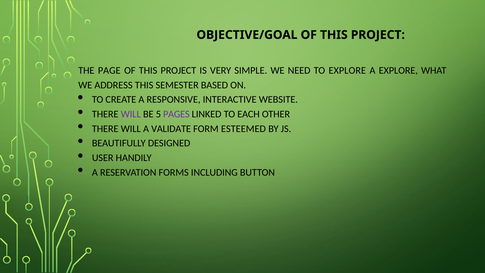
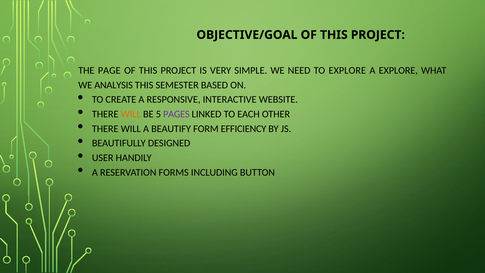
ADDRESS: ADDRESS -> ANALYSIS (114, 85)
WILL colour: purple -> orange (131, 114)
VALIDATE: VALIDATE -> BEAUTIFY (171, 129)
ESTEEMED: ESTEEMED -> EFFICIENCY (244, 129)
